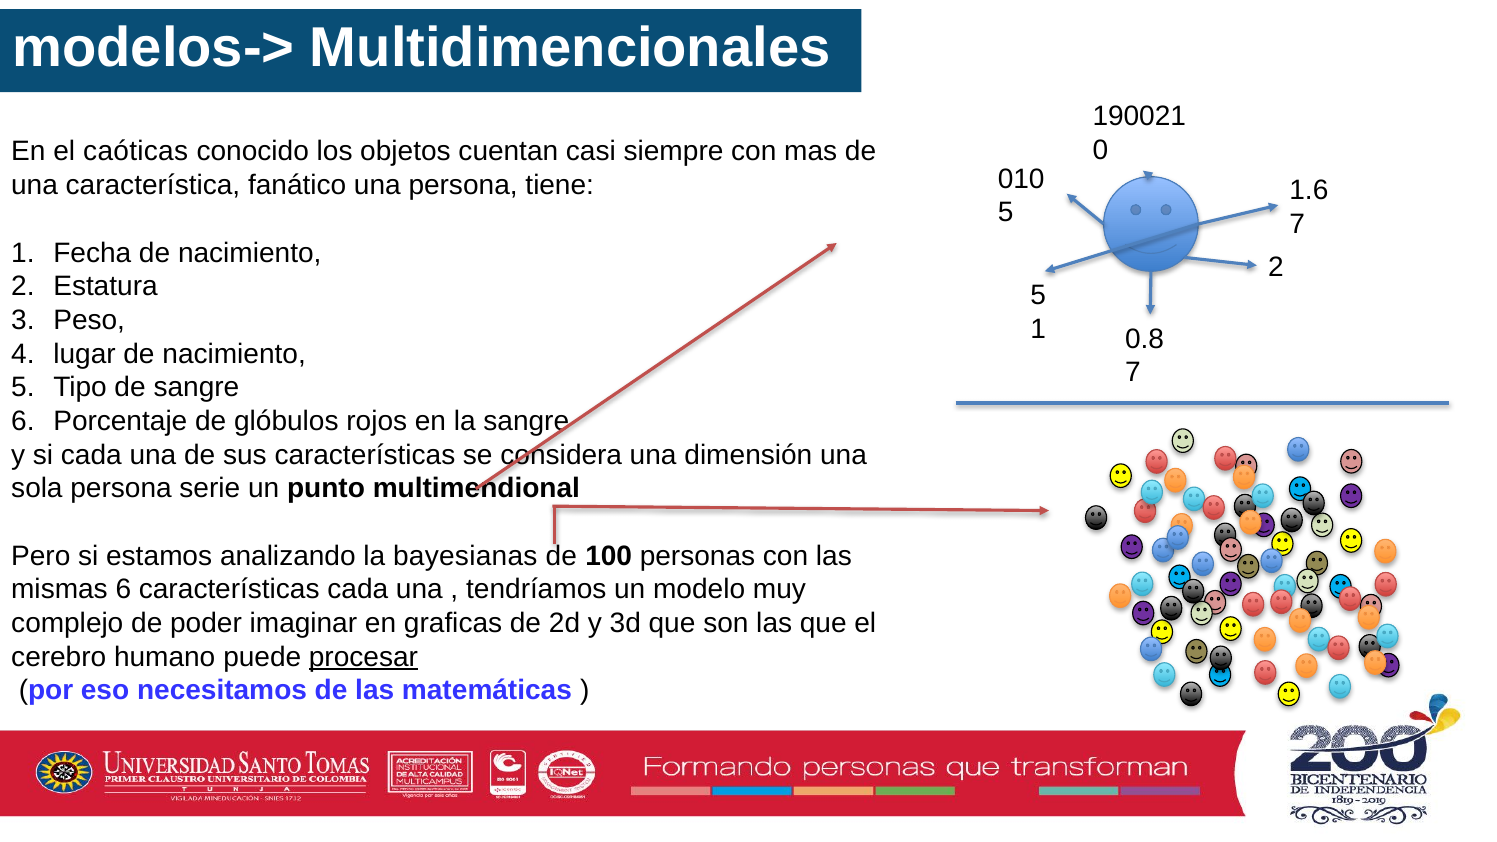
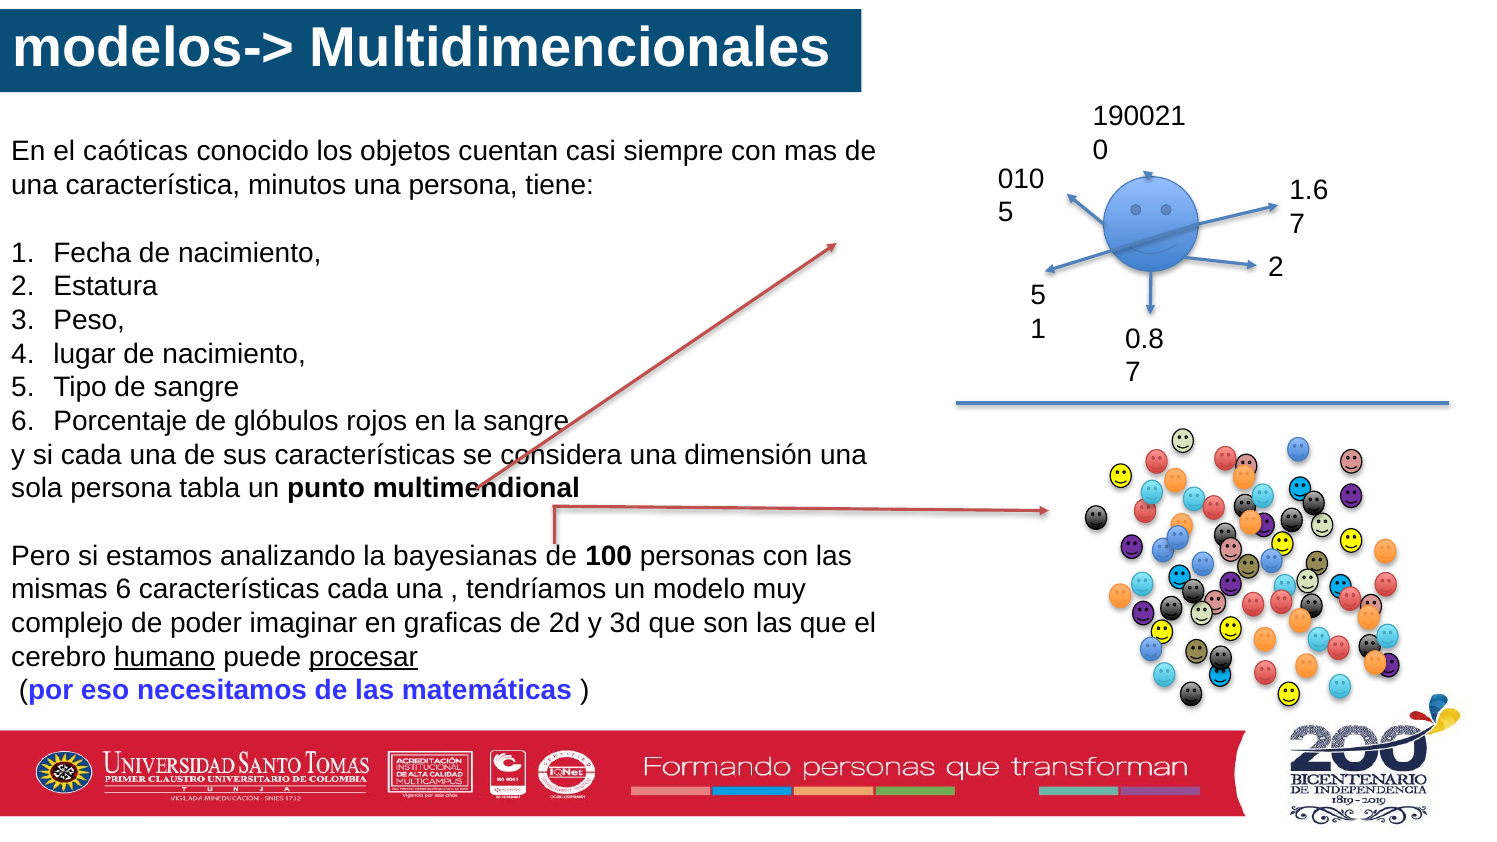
fanático: fanático -> minutos (297, 185)
serie: serie -> tabla (210, 489)
humano underline: none -> present (165, 657)
